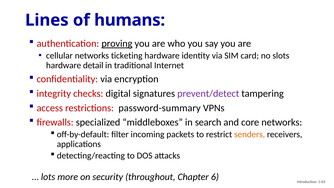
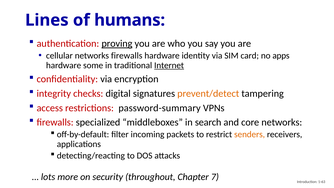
networks ticketing: ticketing -> firewalls (127, 56)
slots: slots -> apps (281, 56)
detail: detail -> some (93, 65)
Internet underline: none -> present (169, 65)
prevent/detect colour: purple -> orange (208, 93)
6: 6 -> 7 (215, 177)
